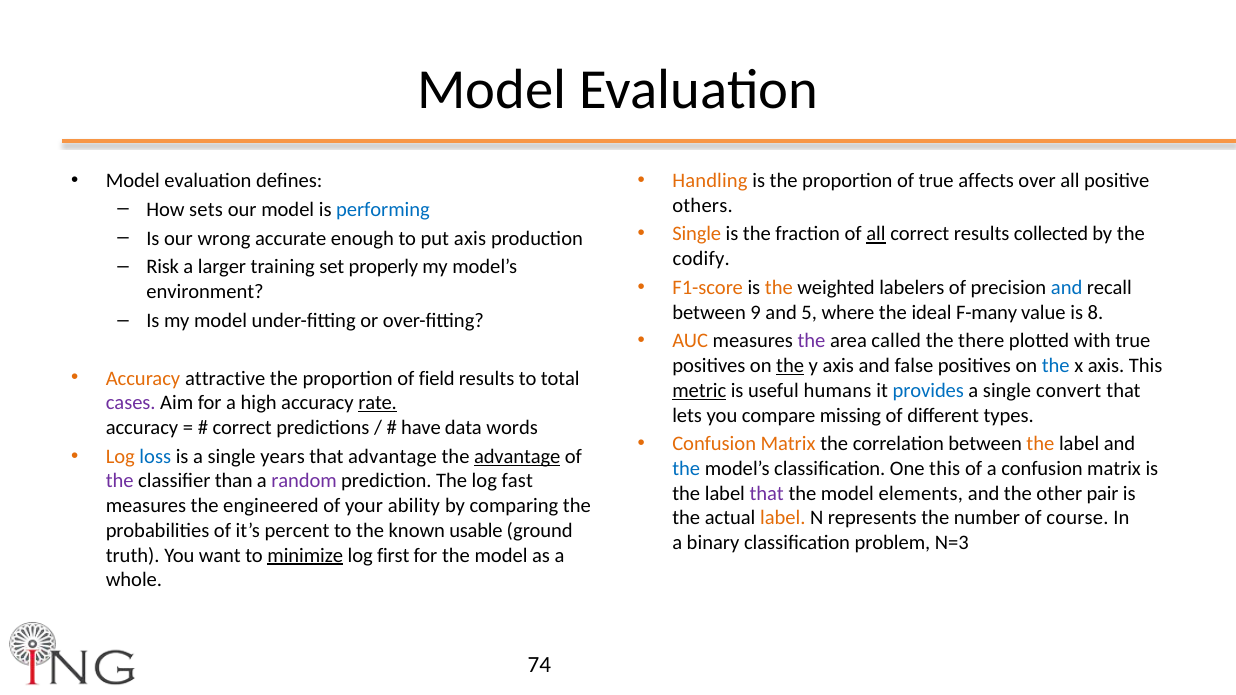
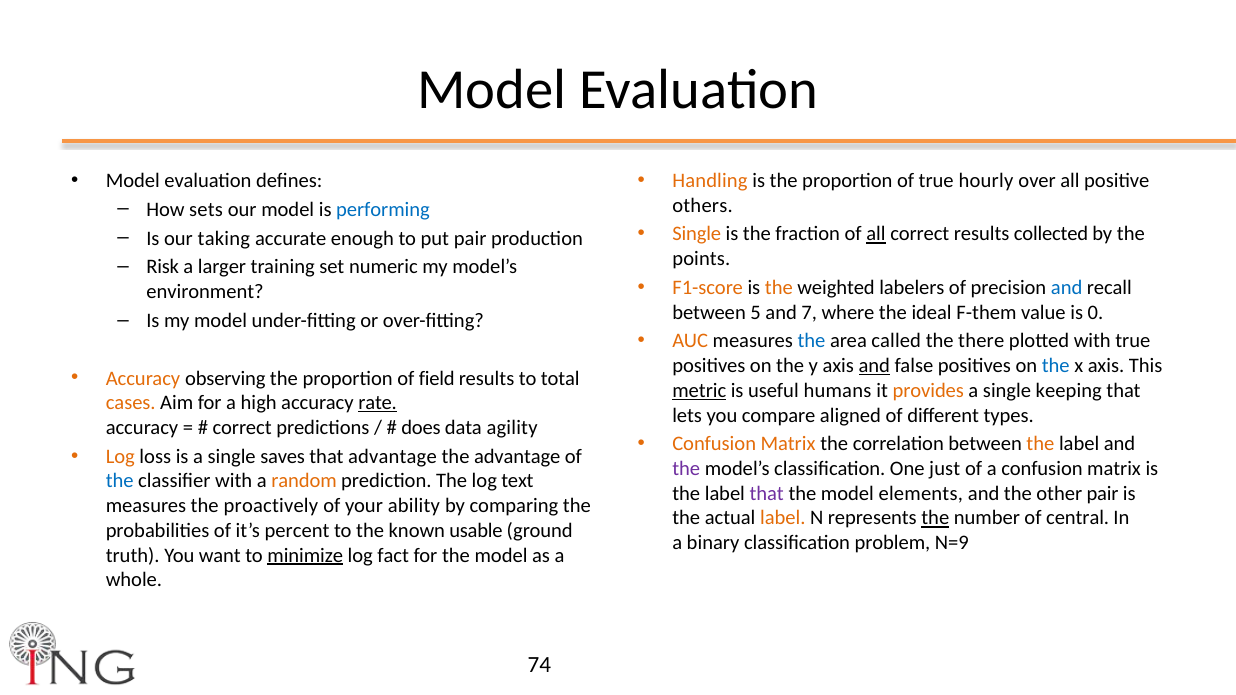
affects: affects -> hourly (986, 181)
wrong: wrong -> taking (224, 238)
put axis: axis -> pair (470, 238)
codify: codify -> points (701, 259)
properly: properly -> numeric (383, 267)
9: 9 -> 5 (756, 312)
5: 5 -> 7 (809, 312)
F-many: F-many -> F-them (986, 312)
8: 8 -> 0 (1095, 312)
the colour: purple -> blue (811, 341)
the underline: present -> none (790, 366)
and underline: none -> present (874, 366)
attractive: attractive -> observing (225, 378)
provides colour: blue -> orange (928, 391)
convert: convert -> keeping (1069, 391)
cases colour: purple -> orange (131, 403)
missing: missing -> aligned (850, 415)
have: have -> does (421, 428)
words: words -> agility (512, 428)
loss colour: blue -> black (155, 457)
years: years -> saves (283, 457)
advantage underline: present -> none (517, 457)
the colour: blue -> purple (686, 469)
One this: this -> just (945, 469)
the colour: purple -> blue (120, 481)
classifier than: than -> with (234, 481)
random colour: purple -> orange (304, 481)
fast: fast -> text (517, 481)
engineered: engineered -> proactively (271, 506)
the underline: none -> present (935, 518)
course: course -> central (1078, 518)
N=3: N=3 -> N=9 (952, 543)
first: first -> fact (393, 555)
